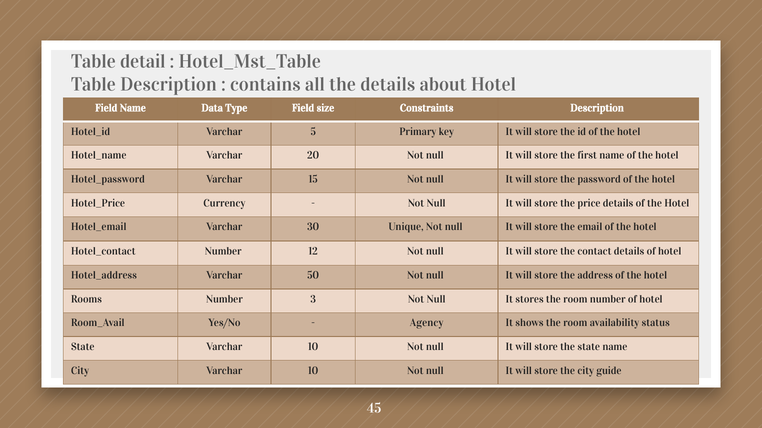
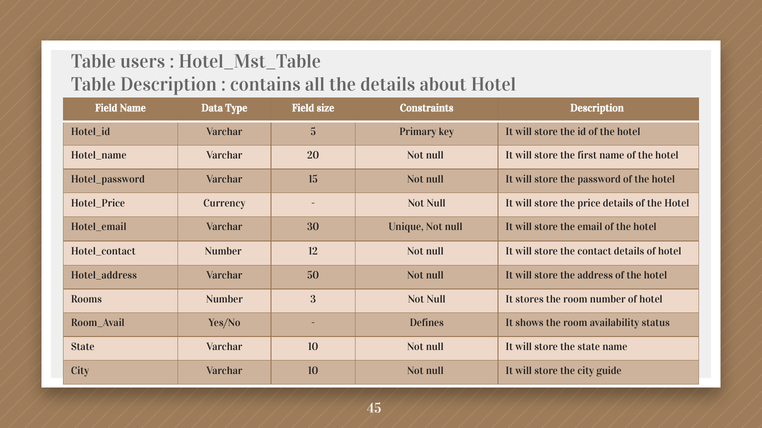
detail: detail -> users (143, 62)
Agency: Agency -> Defines (427, 323)
